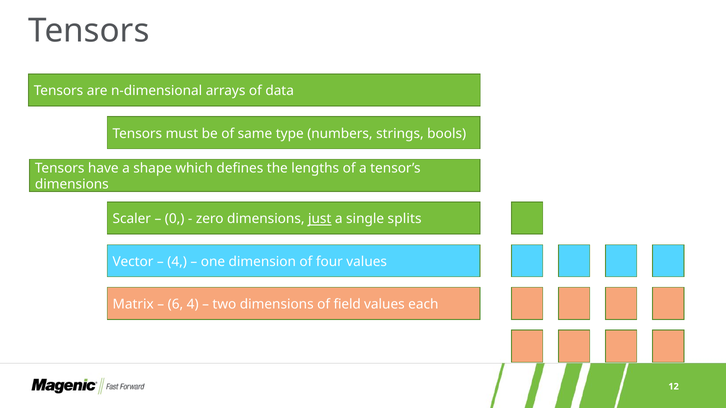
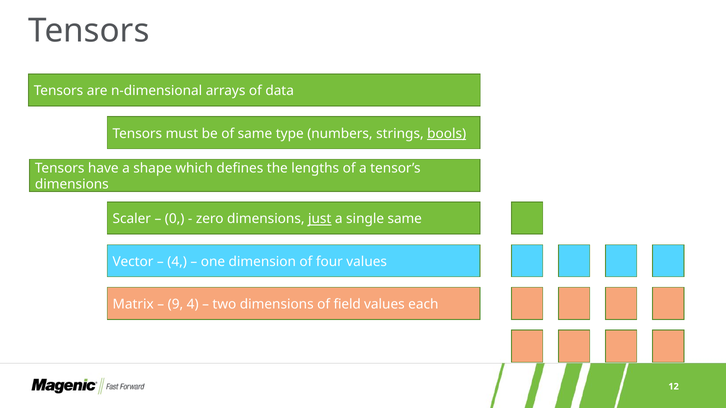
bools underline: none -> present (447, 134)
single splits: splits -> same (405, 219)
6: 6 -> 9 (175, 305)
